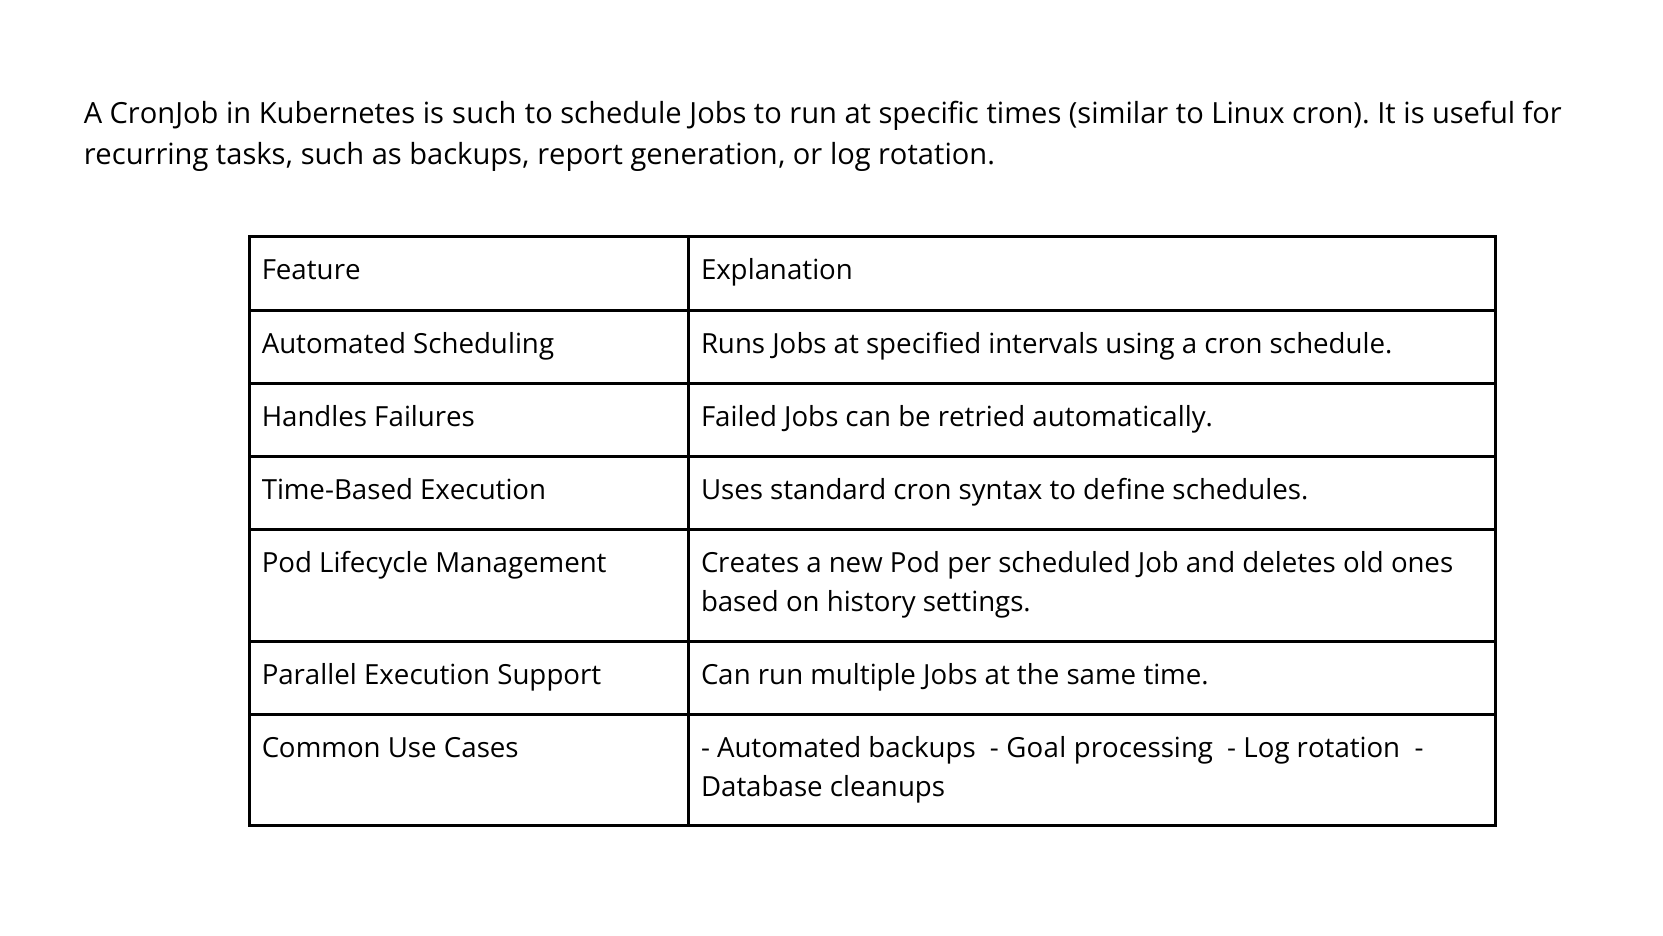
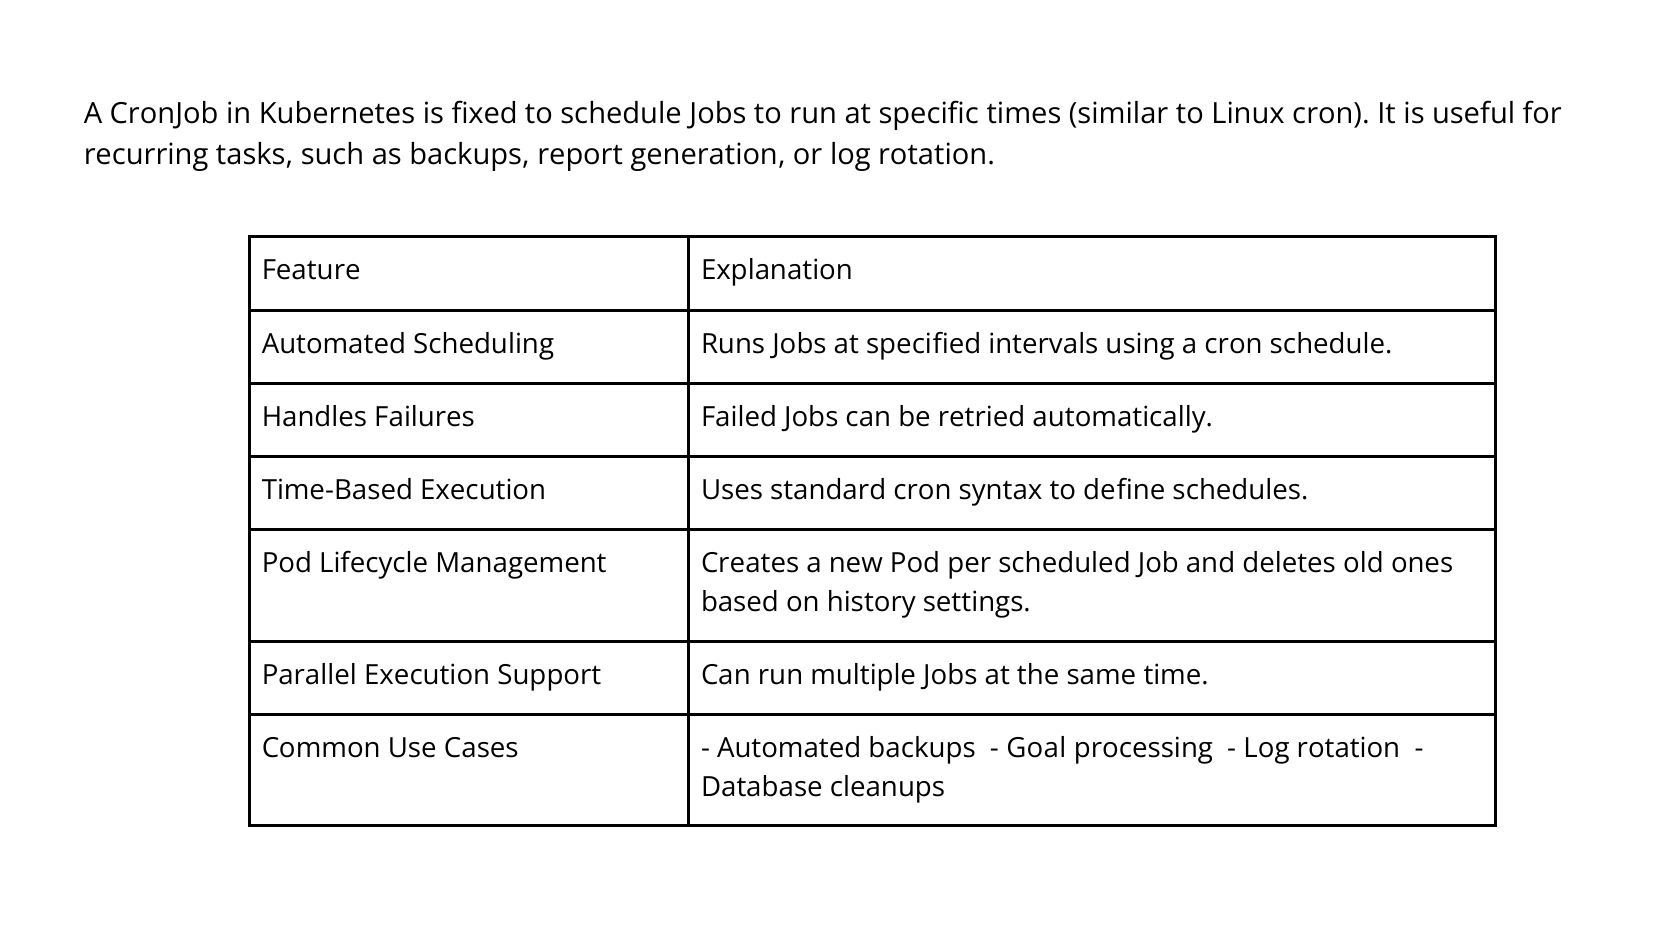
is such: such -> fixed (485, 114)
